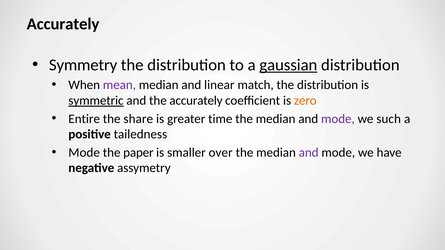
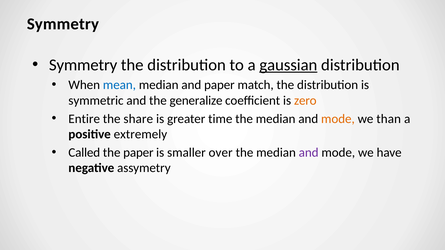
Accurately: Accurately -> Symmetry (63, 24)
mean colour: purple -> blue (119, 85)
and linear: linear -> paper (219, 85)
symmetric underline: present -> none (96, 101)
the accurately: accurately -> generalize (196, 101)
mode colour: purple -> orange (338, 119)
such: such -> than (389, 119)
tailedness: tailedness -> extremely (140, 134)
Mode: Mode -> Called (84, 153)
